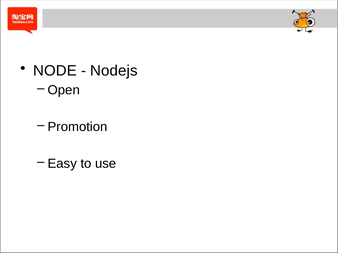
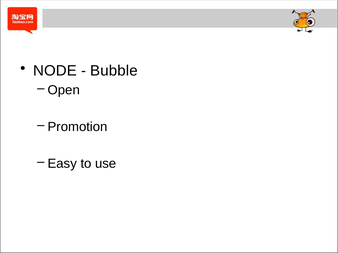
Nodejs: Nodejs -> Bubble (114, 71)
